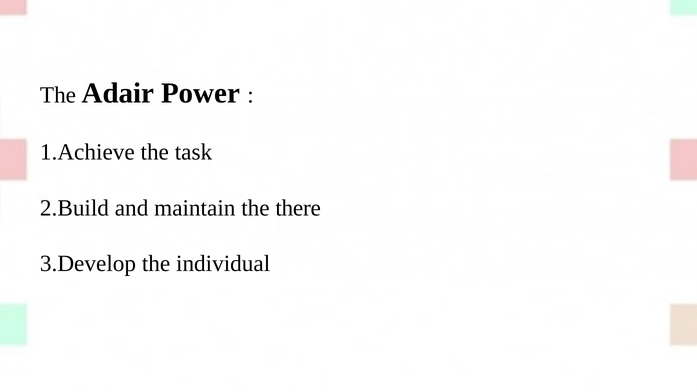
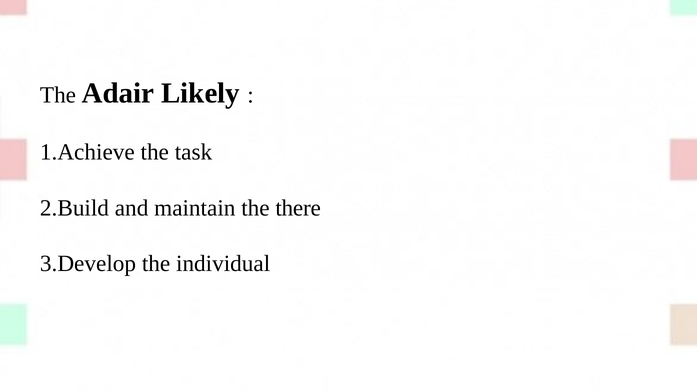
Power: Power -> Likely (200, 93)
